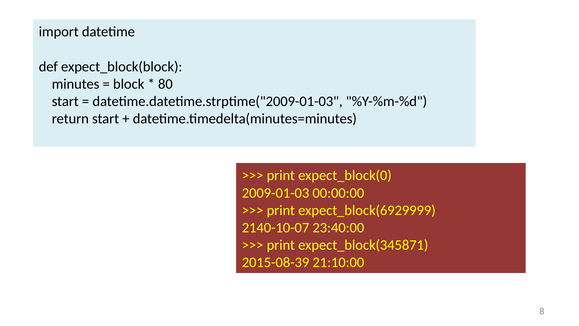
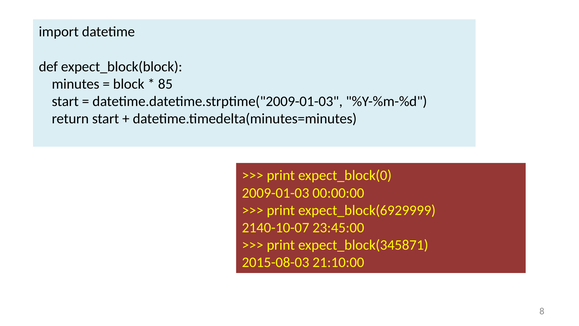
80: 80 -> 85 (165, 84)
23:40:00: 23:40:00 -> 23:45:00 (338, 227)
2015-08-39: 2015-08-39 -> 2015-08-03 (276, 262)
